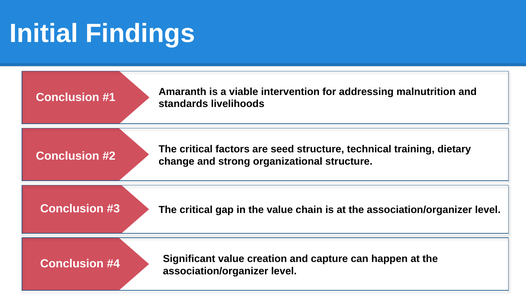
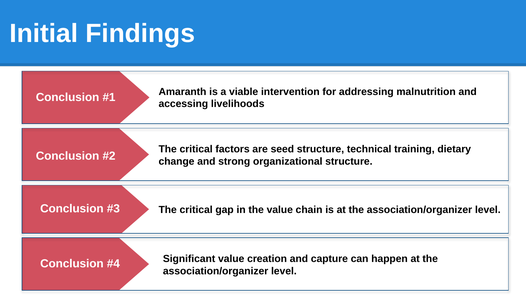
standards: standards -> accessing (183, 104)
